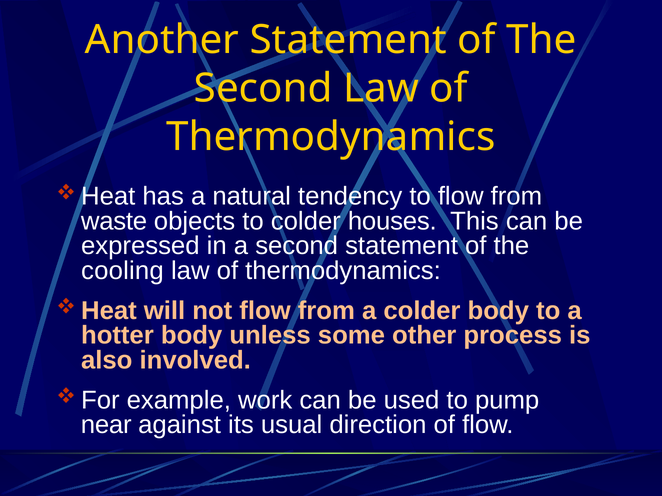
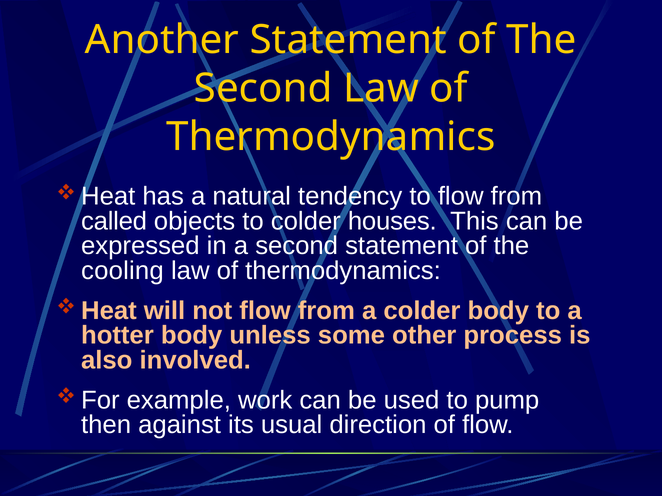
waste: waste -> called (114, 221)
near: near -> then (106, 425)
